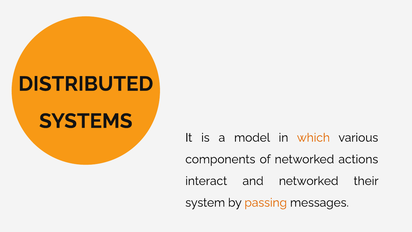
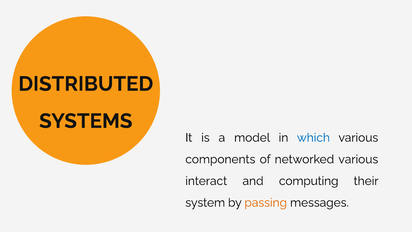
which colour: orange -> blue (313, 138)
networked actions: actions -> various (358, 159)
and networked: networked -> computing (309, 181)
